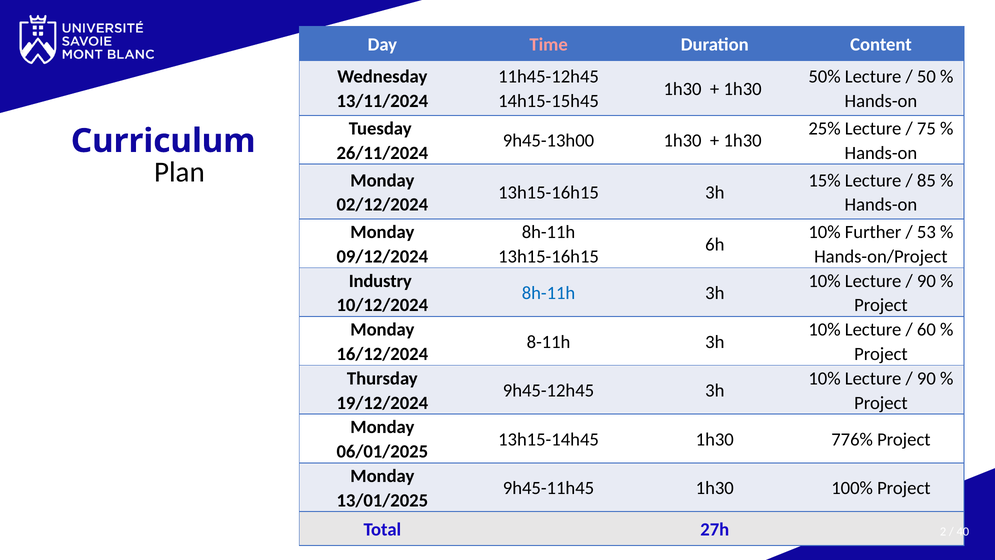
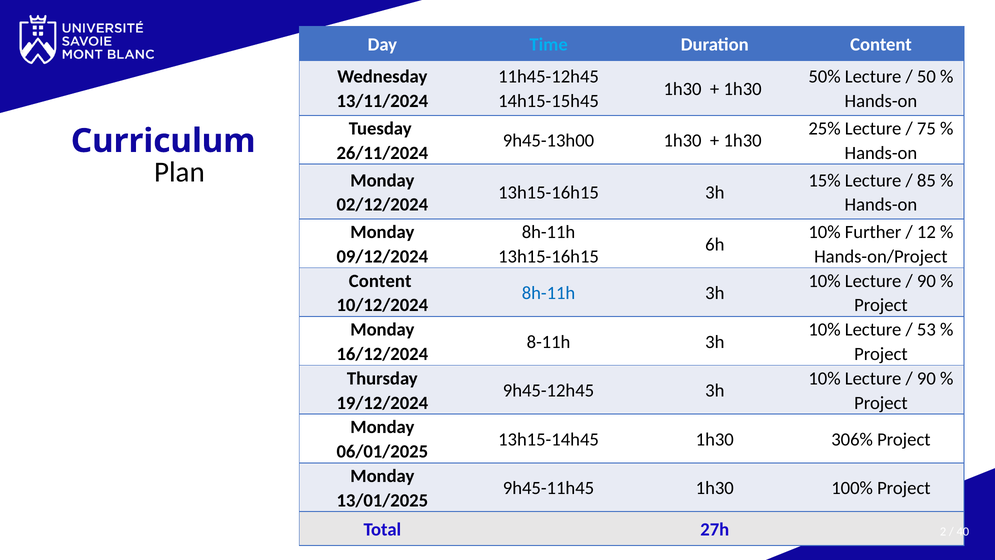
Time colour: pink -> light blue (549, 44)
53: 53 -> 12 (926, 232)
Industry: Industry -> Content (380, 281)
60: 60 -> 53 (926, 330)
776%: 776% -> 306% (852, 439)
